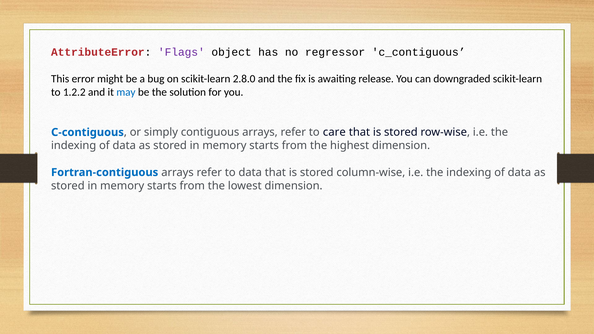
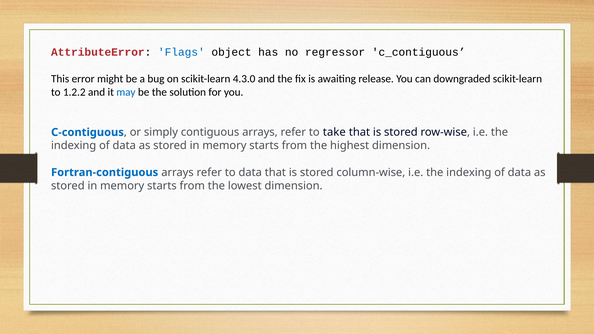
Flags colour: purple -> blue (181, 52)
2.8.0: 2.8.0 -> 4.3.0 (244, 79)
care: care -> take (334, 132)
